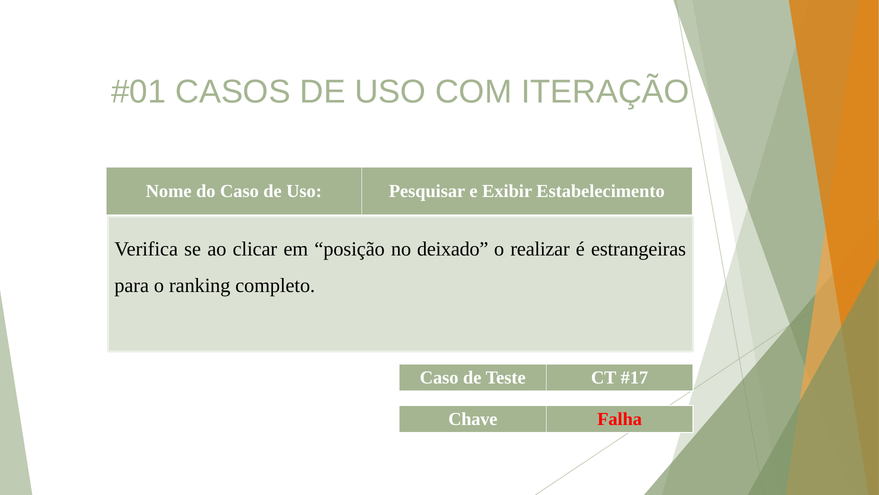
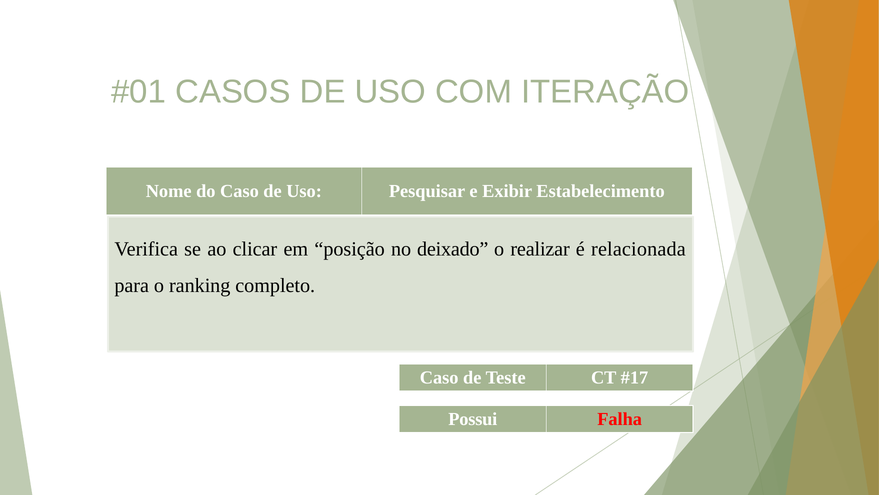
estrangeiras: estrangeiras -> relacionada (638, 249)
Chave: Chave -> Possui (473, 419)
